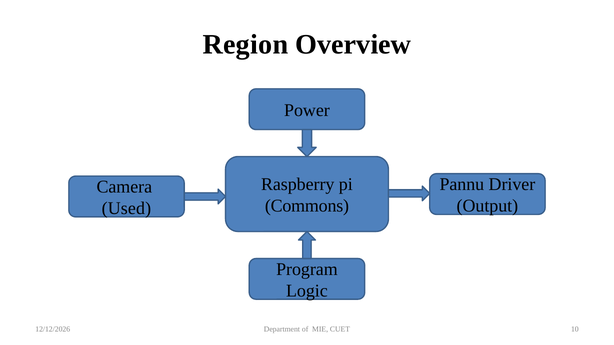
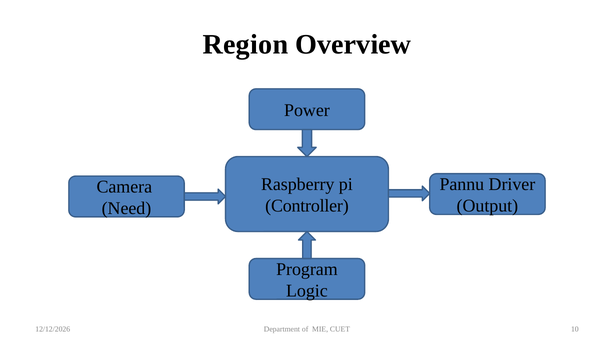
Commons: Commons -> Controller (307, 206)
Used: Used -> Need (126, 209)
